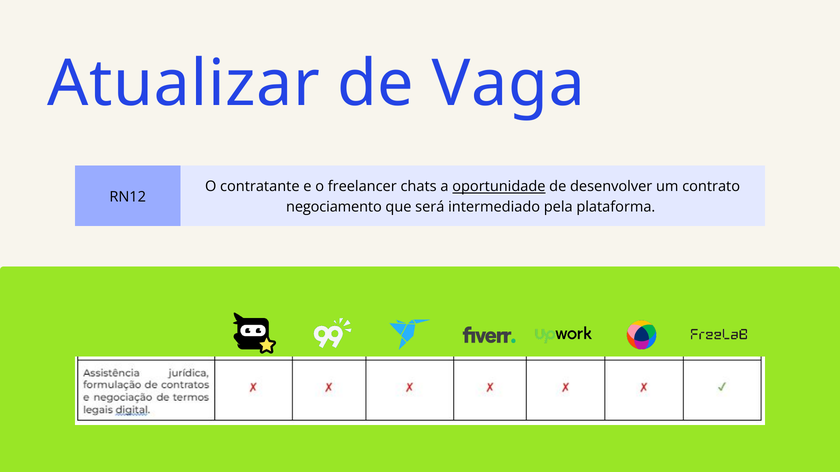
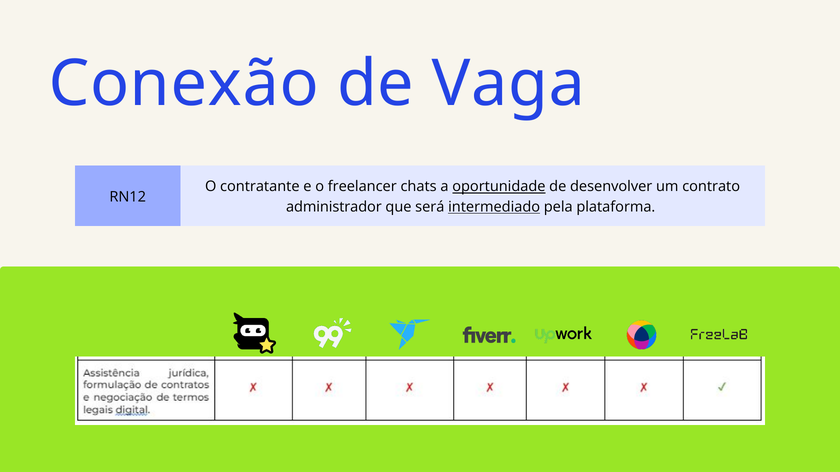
Atualizar: Atualizar -> Conexão (184, 84)
negociamento: negociamento -> administrador (334, 207)
intermediado underline: none -> present (494, 207)
